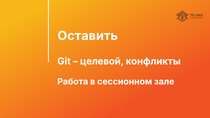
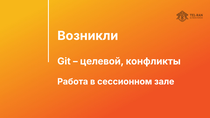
Оставить: Оставить -> Возникли (88, 36)
